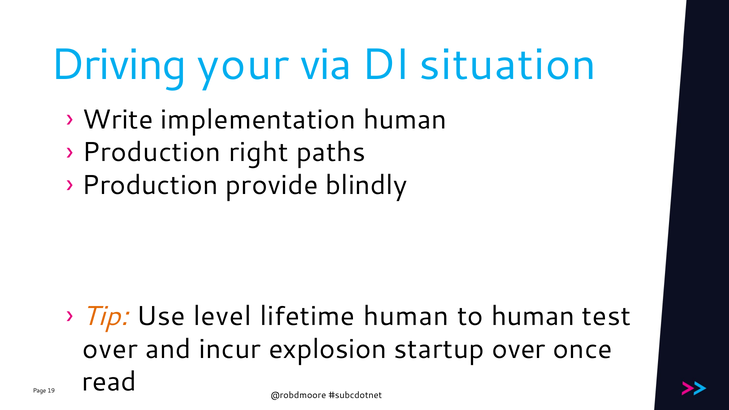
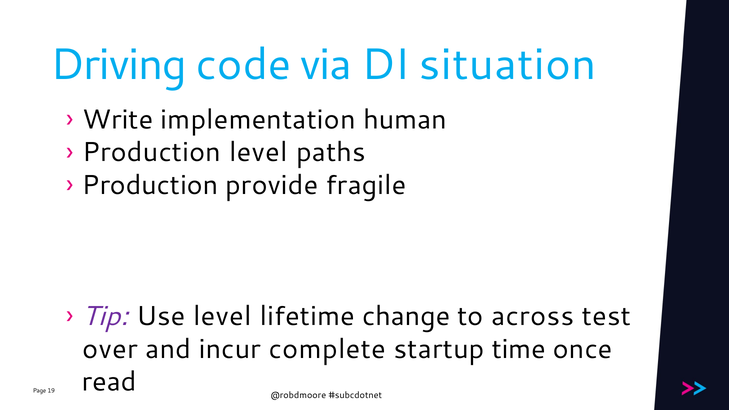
your: your -> code (244, 65)
Production right: right -> level (258, 152)
blindly: blindly -> fragile (366, 185)
Tip colour: orange -> purple (105, 317)
lifetime human: human -> change (406, 317)
to human: human -> across (533, 317)
explosion: explosion -> complete (327, 349)
startup over: over -> time (519, 349)
